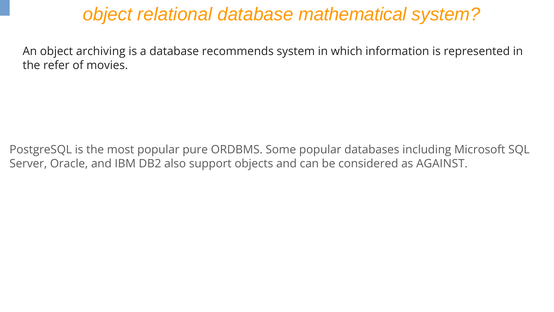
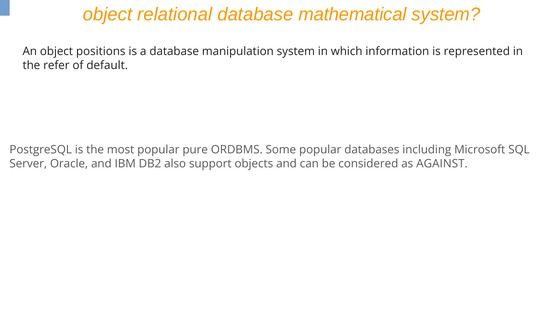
archiving: archiving -> positions (101, 51)
recommends: recommends -> manipulation (238, 51)
movies: movies -> default (107, 65)
